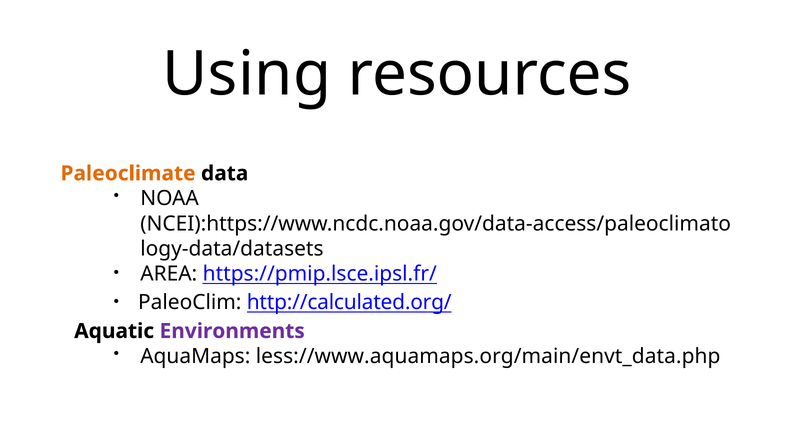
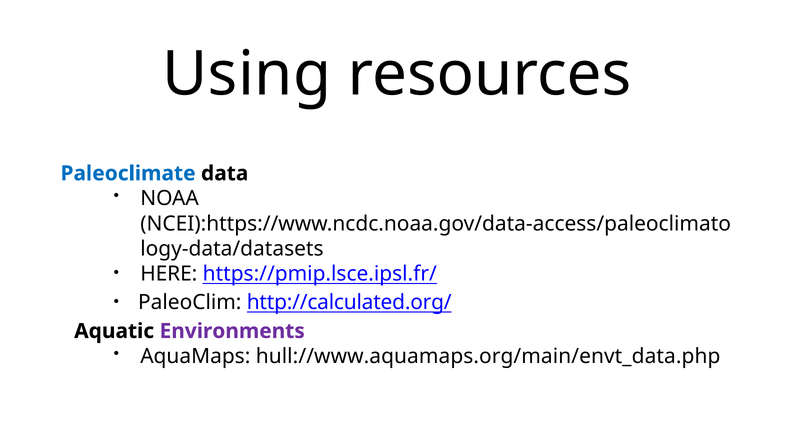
Paleoclimate colour: orange -> blue (128, 173)
AREA: AREA -> HERE (169, 274)
less://www.aquamaps.org/main/envt_data.php: less://www.aquamaps.org/main/envt_data.php -> hull://www.aquamaps.org/main/envt_data.php (488, 356)
